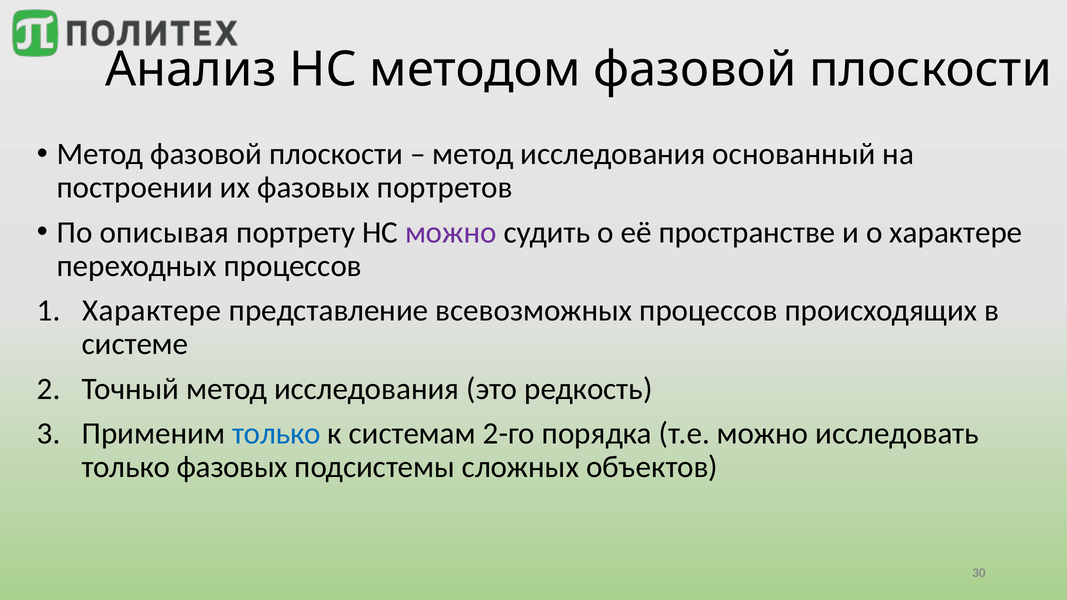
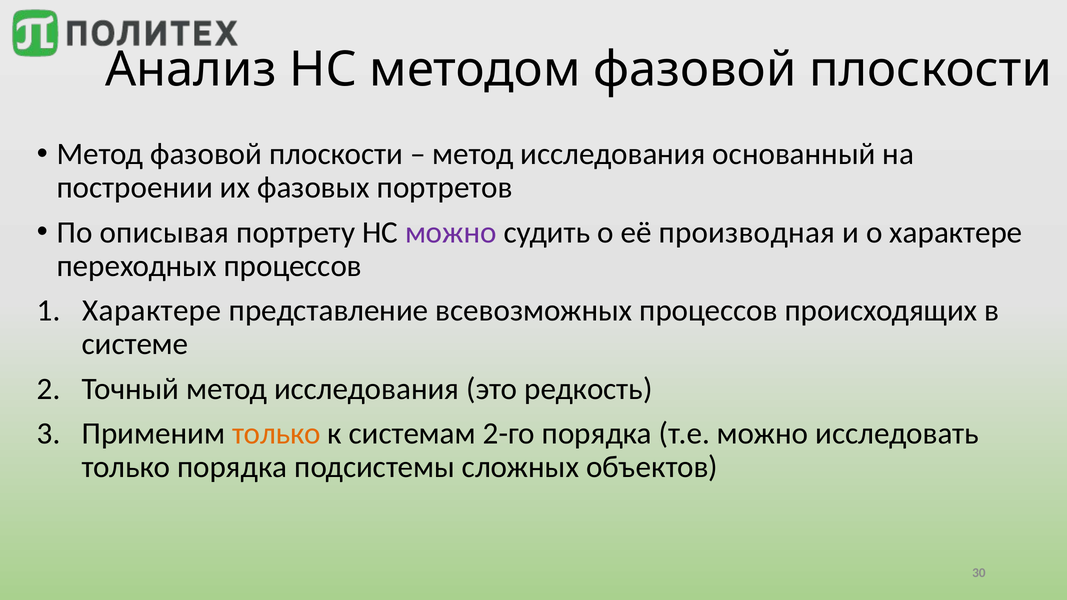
пространстве: пространстве -> производная (747, 232)
только colour: blue -> orange (276, 434)
только фазовых: фазовых -> порядка (232, 467)
